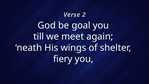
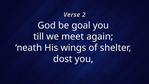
fiery: fiery -> dost (63, 59)
